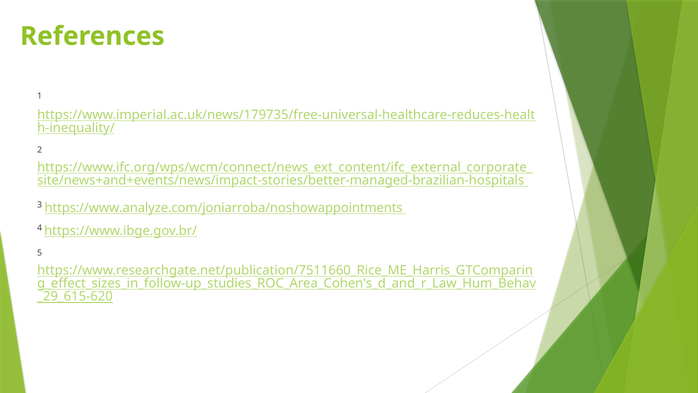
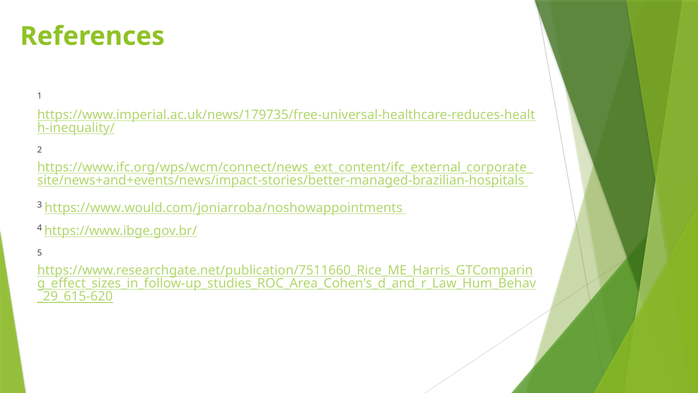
https://www.analyze.com/joniarroba/noshowappointments: https://www.analyze.com/joniarroba/noshowappointments -> https://www.would.com/joniarroba/noshowappointments (224, 208)
